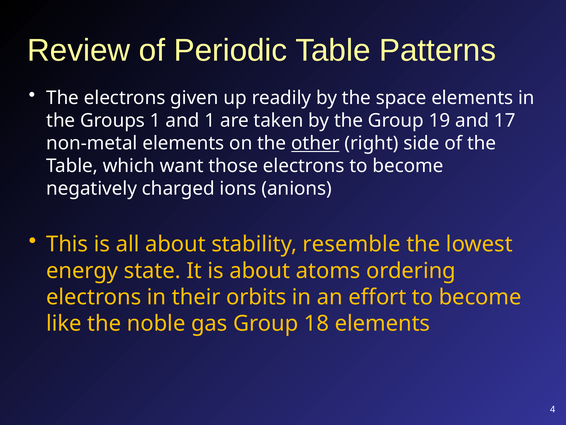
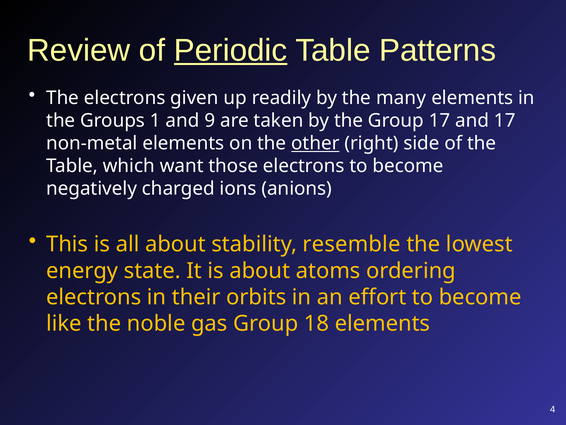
Periodic underline: none -> present (231, 50)
space: space -> many (401, 98)
and 1: 1 -> 9 (210, 121)
Group 19: 19 -> 17 (439, 121)
